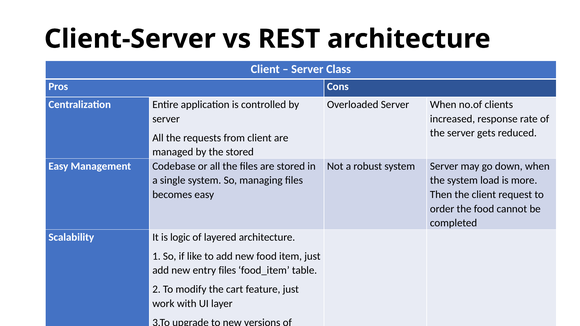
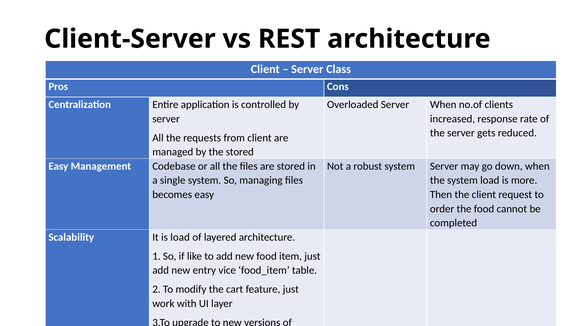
is logic: logic -> load (180, 237)
entry files: files -> vice (227, 271)
